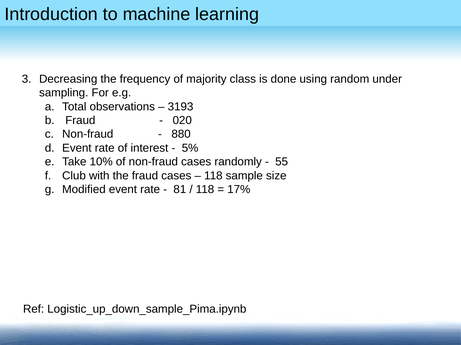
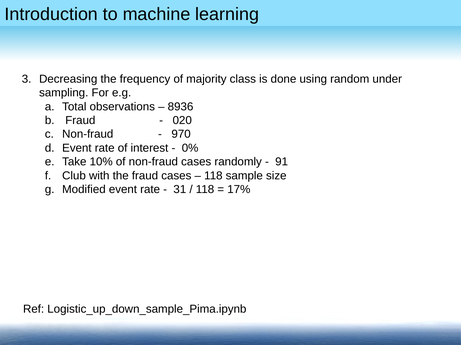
3193: 3193 -> 8936 (181, 107)
880: 880 -> 970 (181, 134)
5%: 5% -> 0% (190, 148)
55: 55 -> 91 (282, 162)
81: 81 -> 31 (180, 190)
